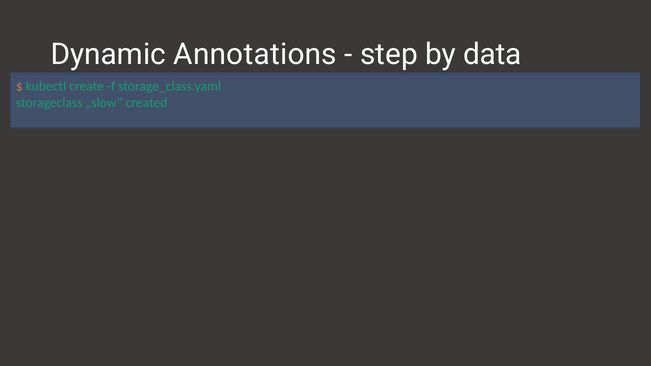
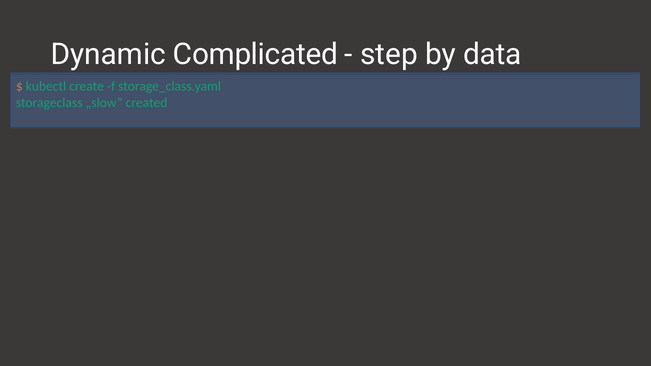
Annotations: Annotations -> Complicated (255, 55)
